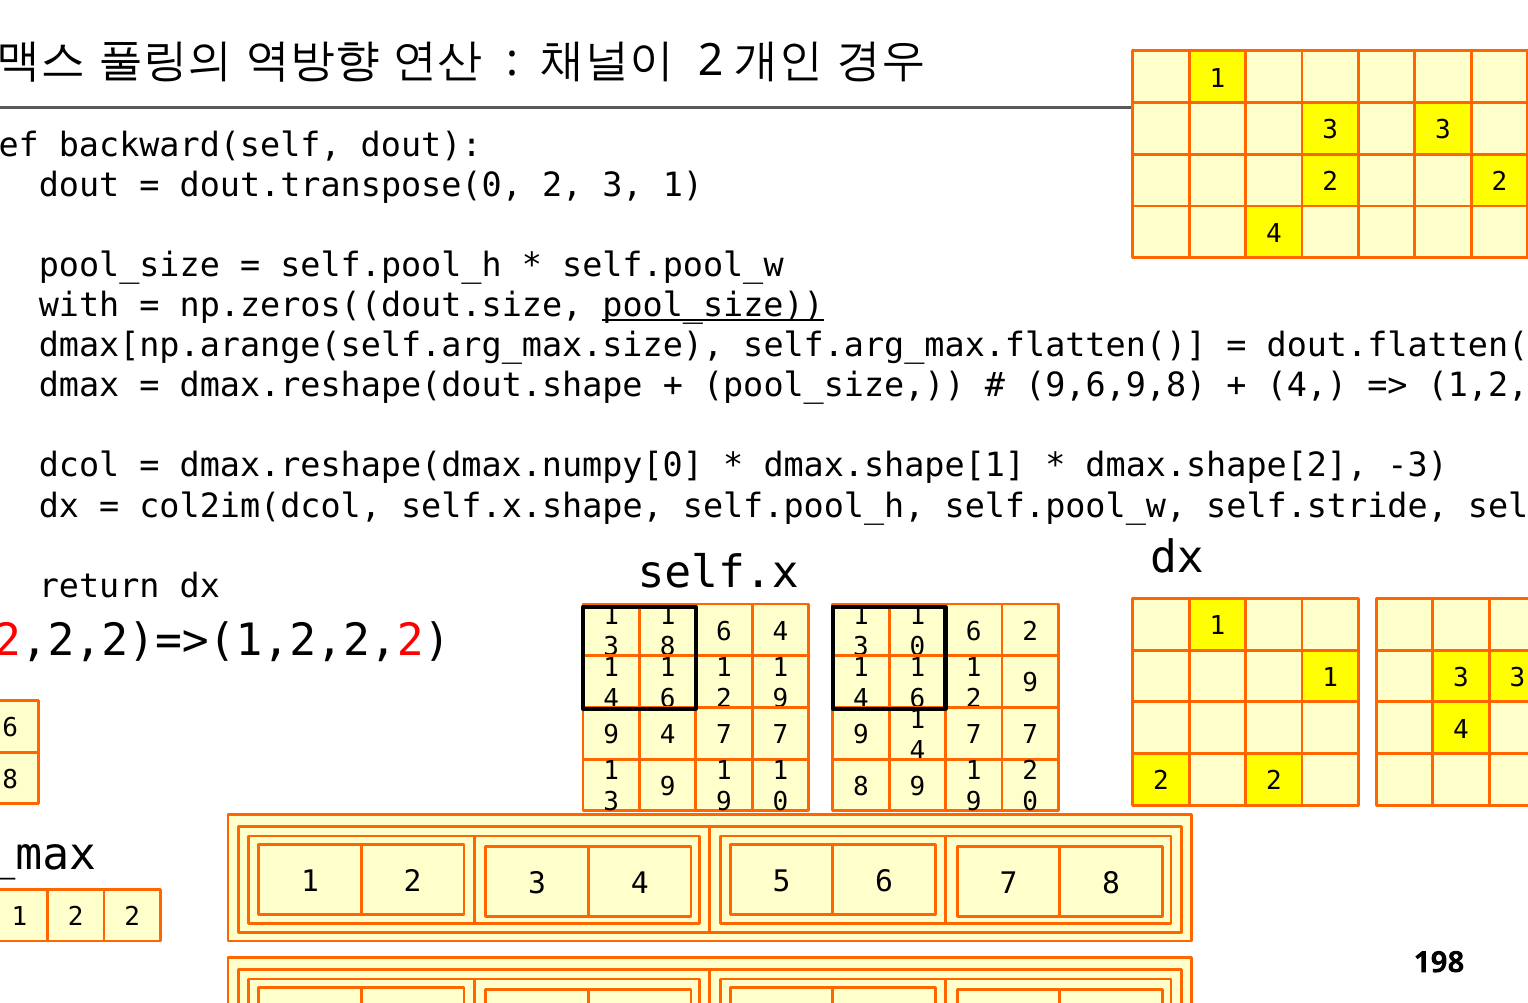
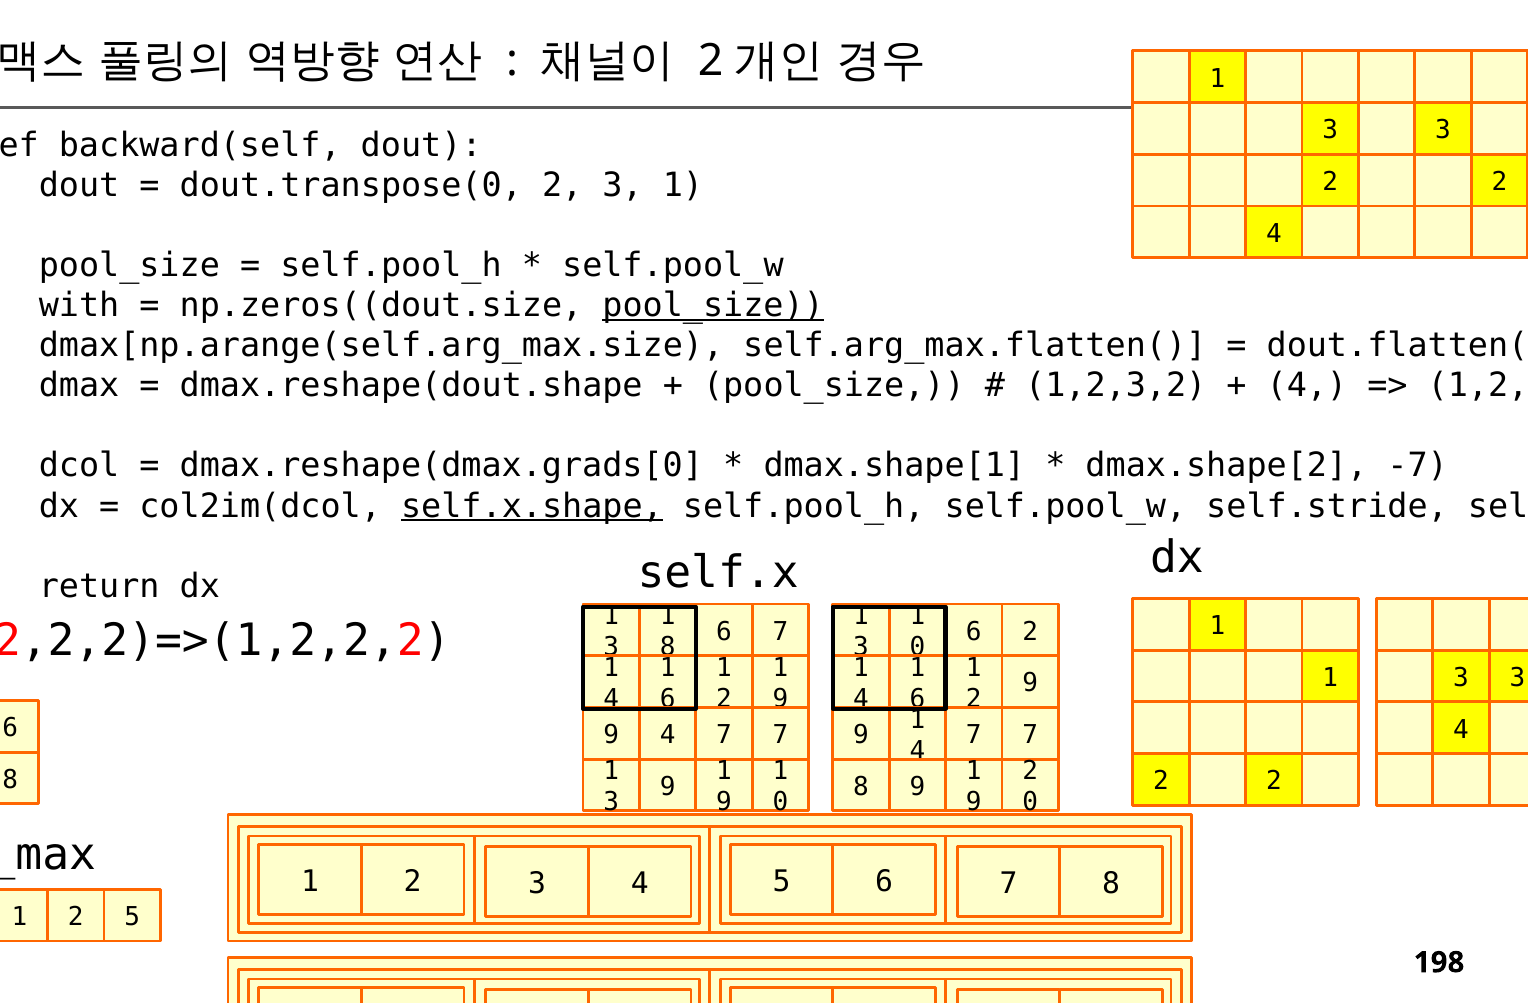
9,6,9,8: 9,6,9,8 -> 1,2,3,2 (1116, 386)
dmax.reshape(dmax.numpy[0: dmax.reshape(dmax.numpy[0 -> dmax.reshape(dmax.grads[0 (441, 466)
-3: -3 -> -7 (1418, 466)
self.x.shape underline: none -> present (532, 506)
4: 4 -> 7 (780, 632)
2: 2 -> 5 (132, 918)
